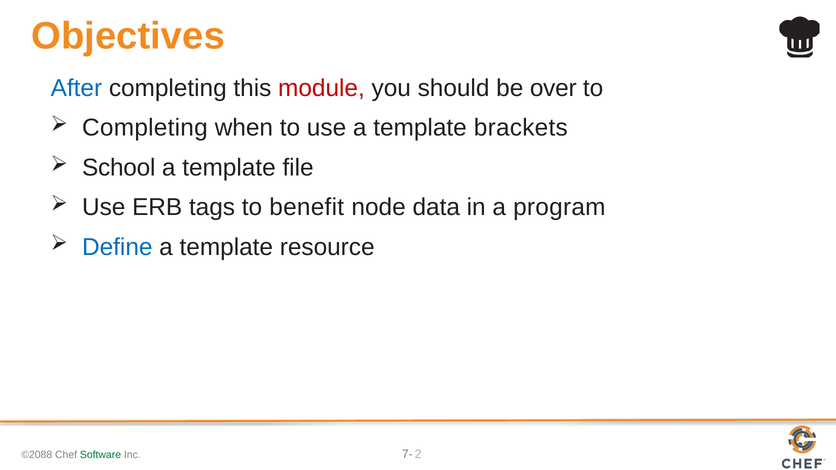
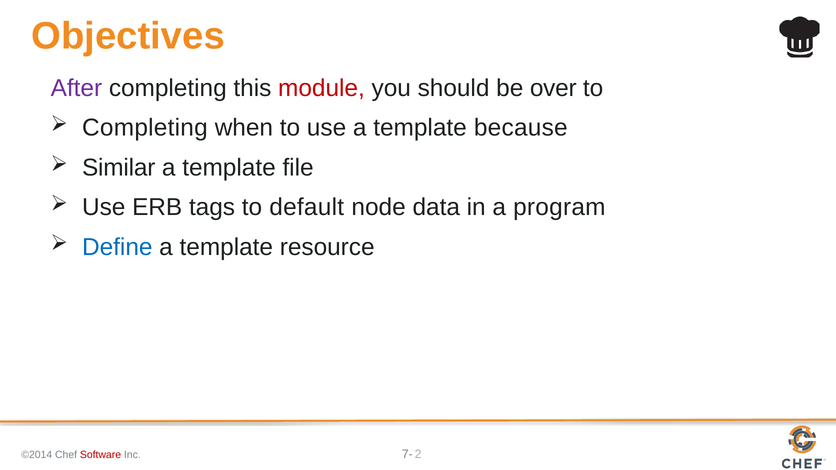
After colour: blue -> purple (76, 88)
brackets: brackets -> because (521, 128)
School: School -> Similar (119, 168)
benefit: benefit -> default (307, 207)
©2088: ©2088 -> ©2014 (37, 455)
Software colour: green -> red (101, 455)
